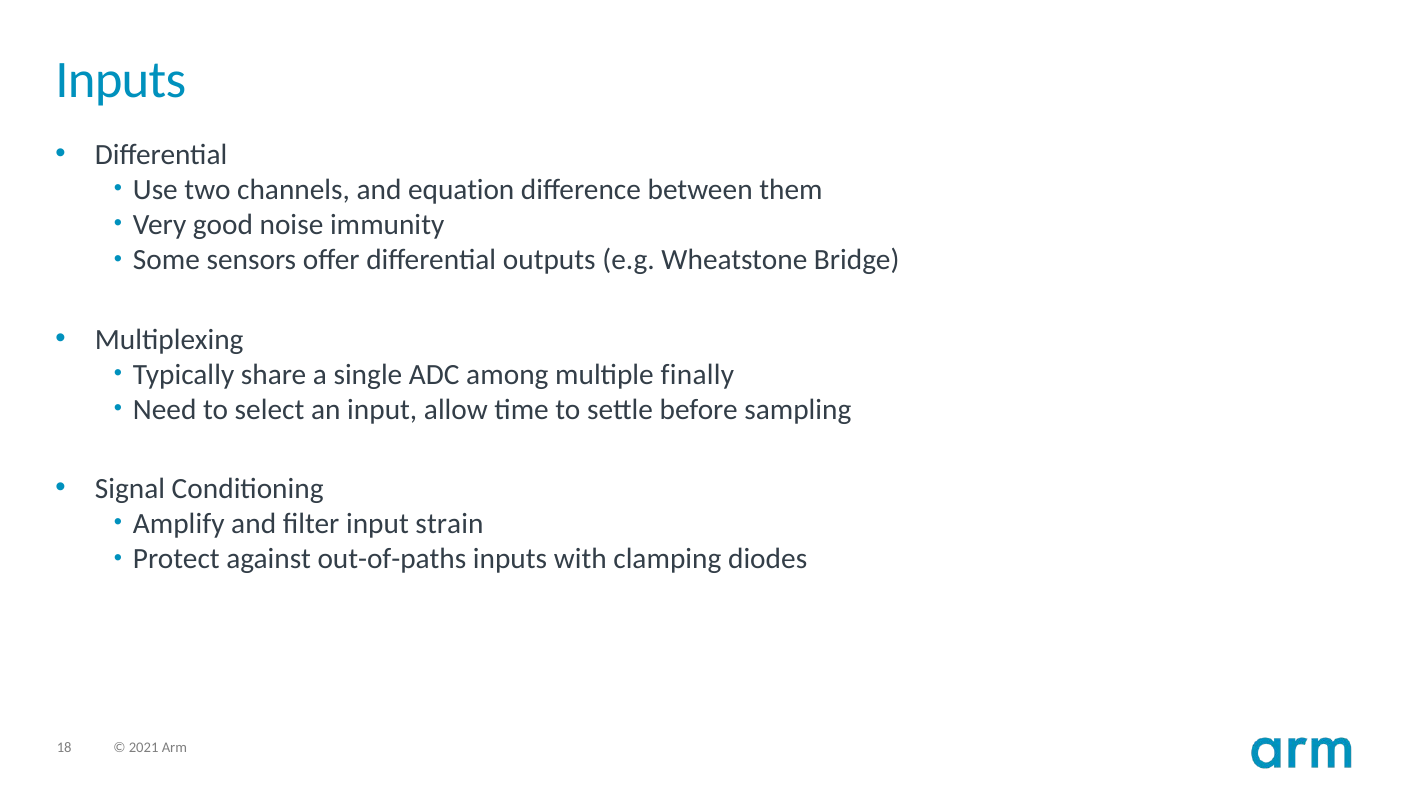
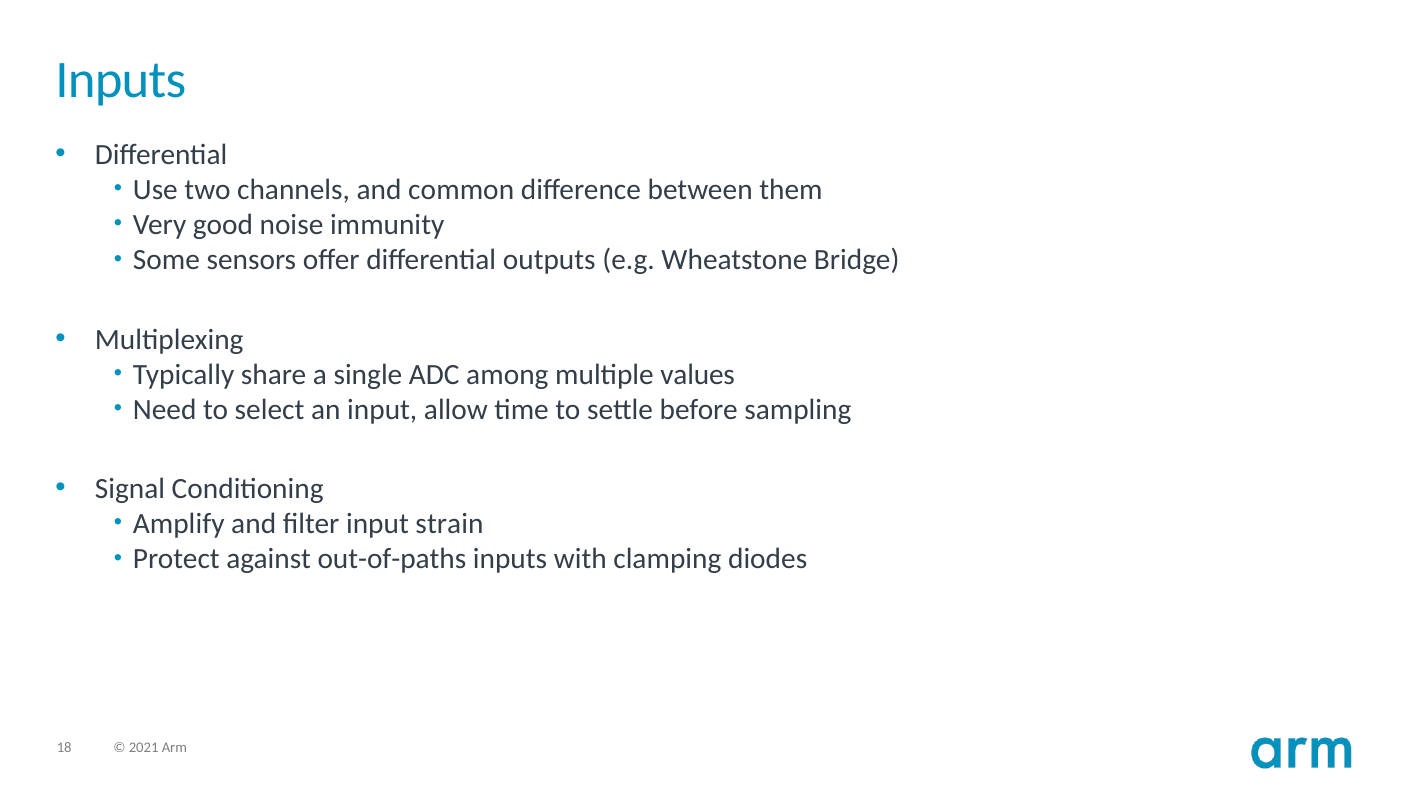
equation: equation -> common (461, 190)
finally: finally -> values (698, 375)
